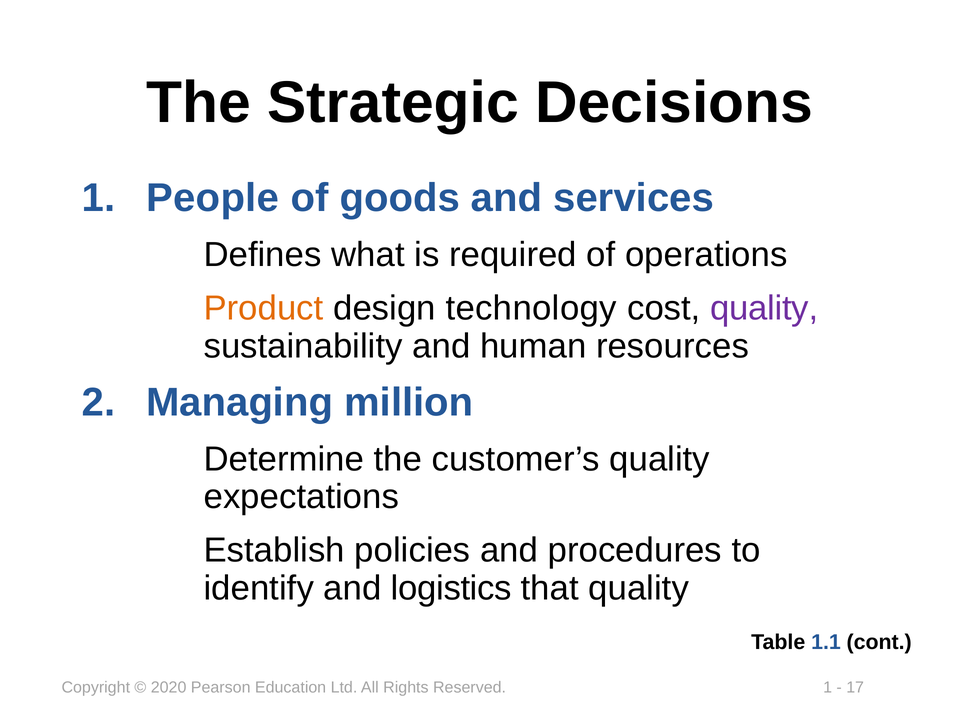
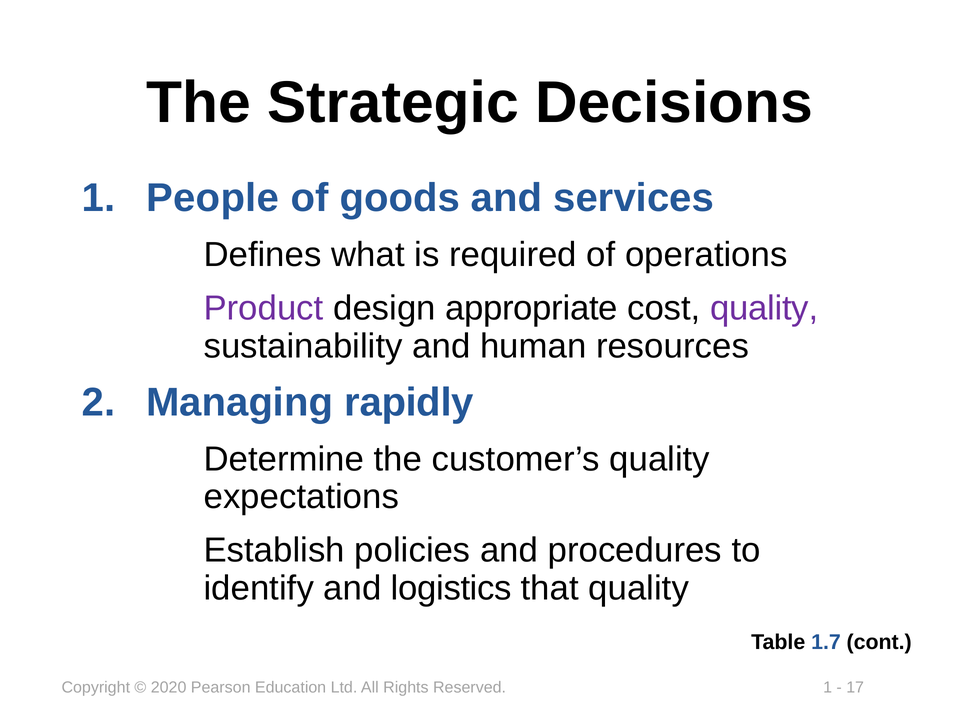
Product colour: orange -> purple (264, 309)
technology: technology -> appropriate (531, 309)
million: million -> rapidly (409, 403)
1.1: 1.1 -> 1.7 (826, 643)
